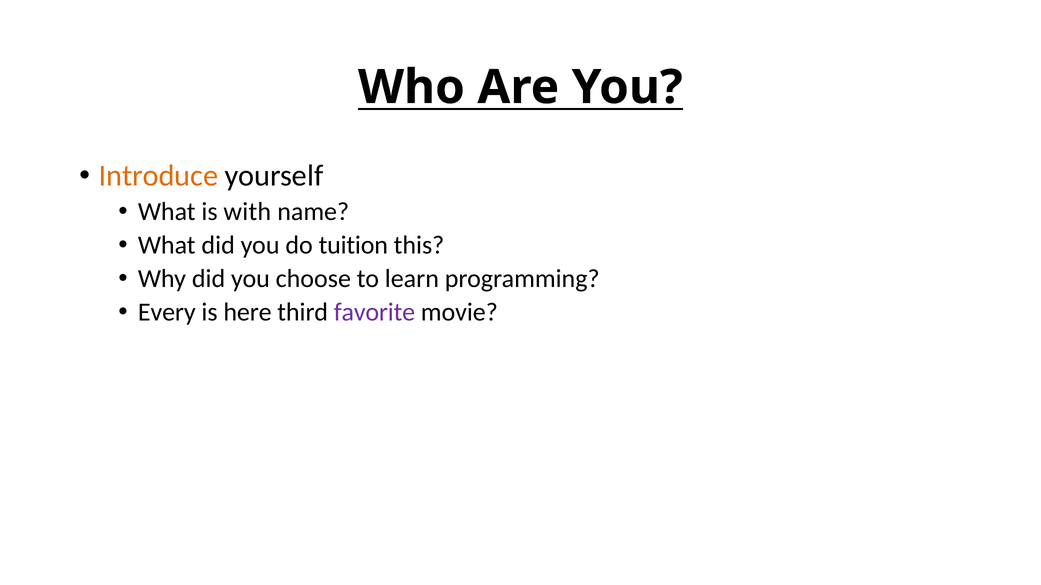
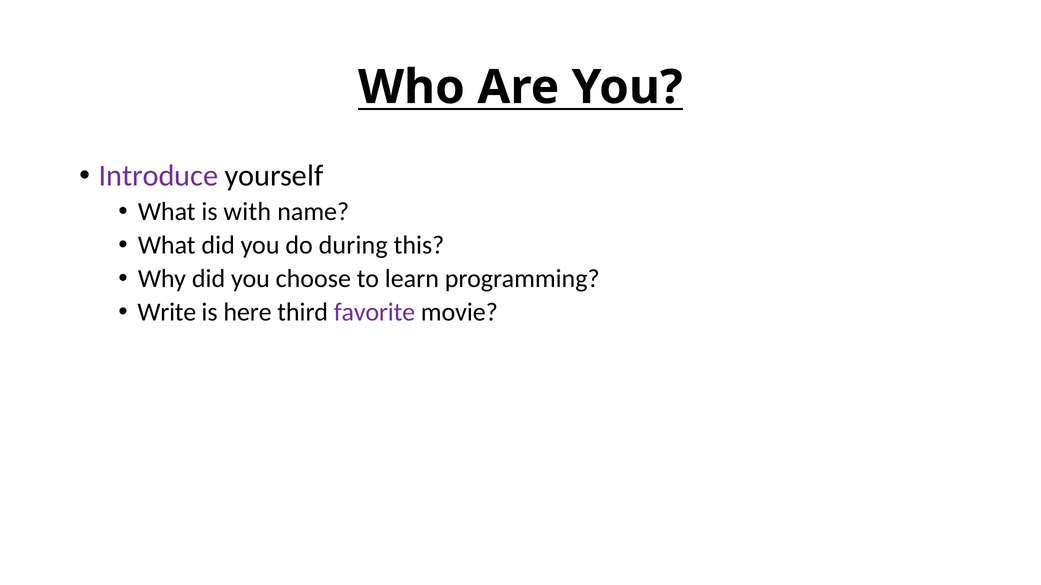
Introduce colour: orange -> purple (158, 176)
tuition: tuition -> during (353, 245)
Every: Every -> Write (167, 312)
